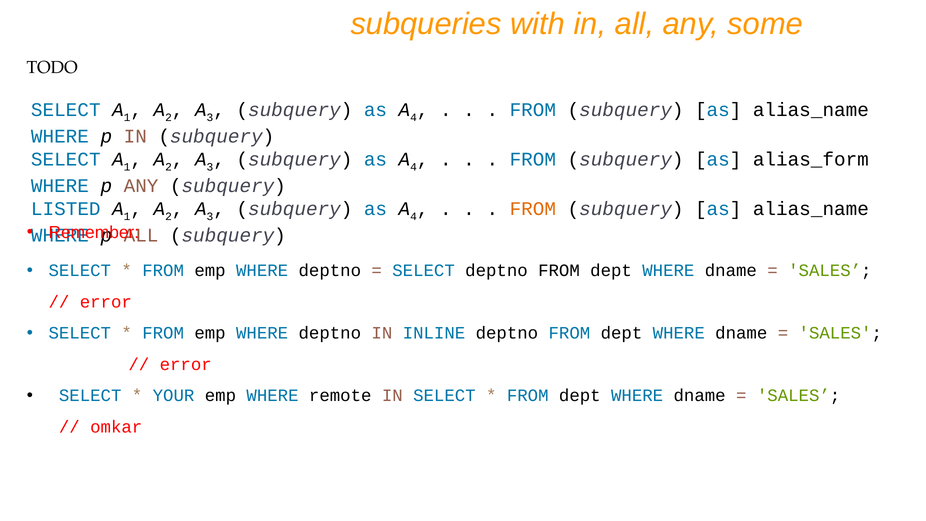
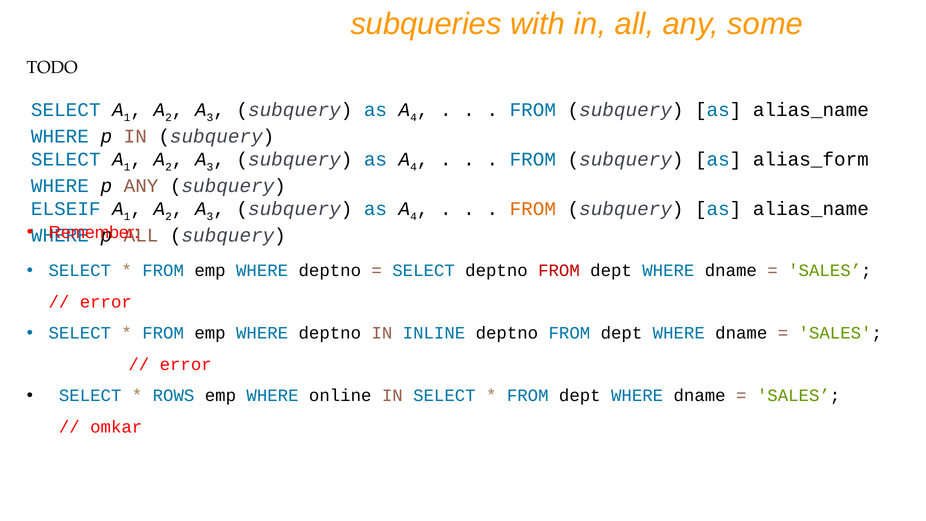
LISTED: LISTED -> ELSEIF (66, 209)
FROM colour: black -> red (559, 271)
YOUR: YOUR -> ROWS (174, 396)
remote: remote -> online (340, 396)
